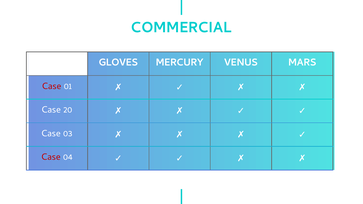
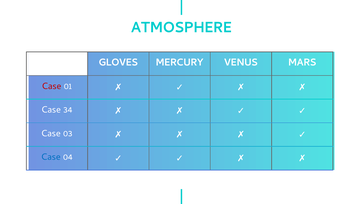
COMMERCIAL: COMMERCIAL -> ATMOSPHERE (181, 27)
20: 20 -> 34 (68, 110)
Case colour: red -> blue (51, 157)
